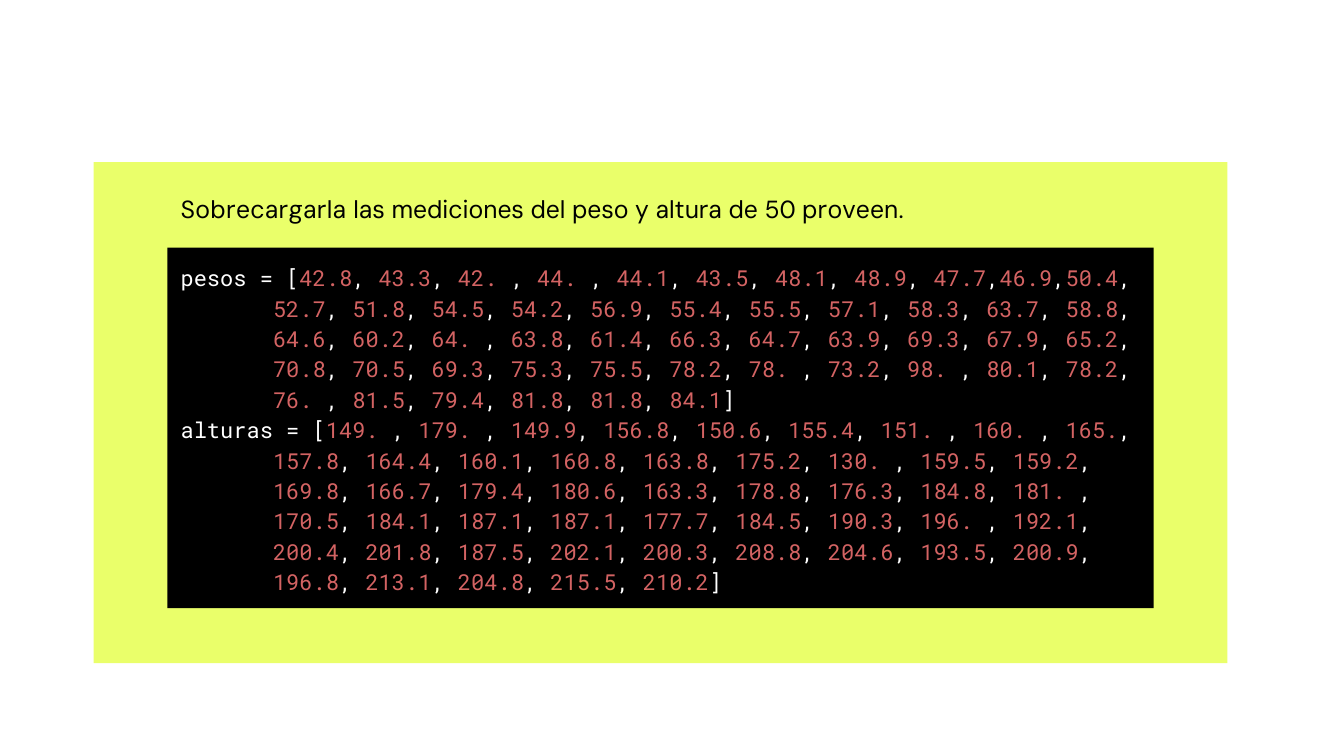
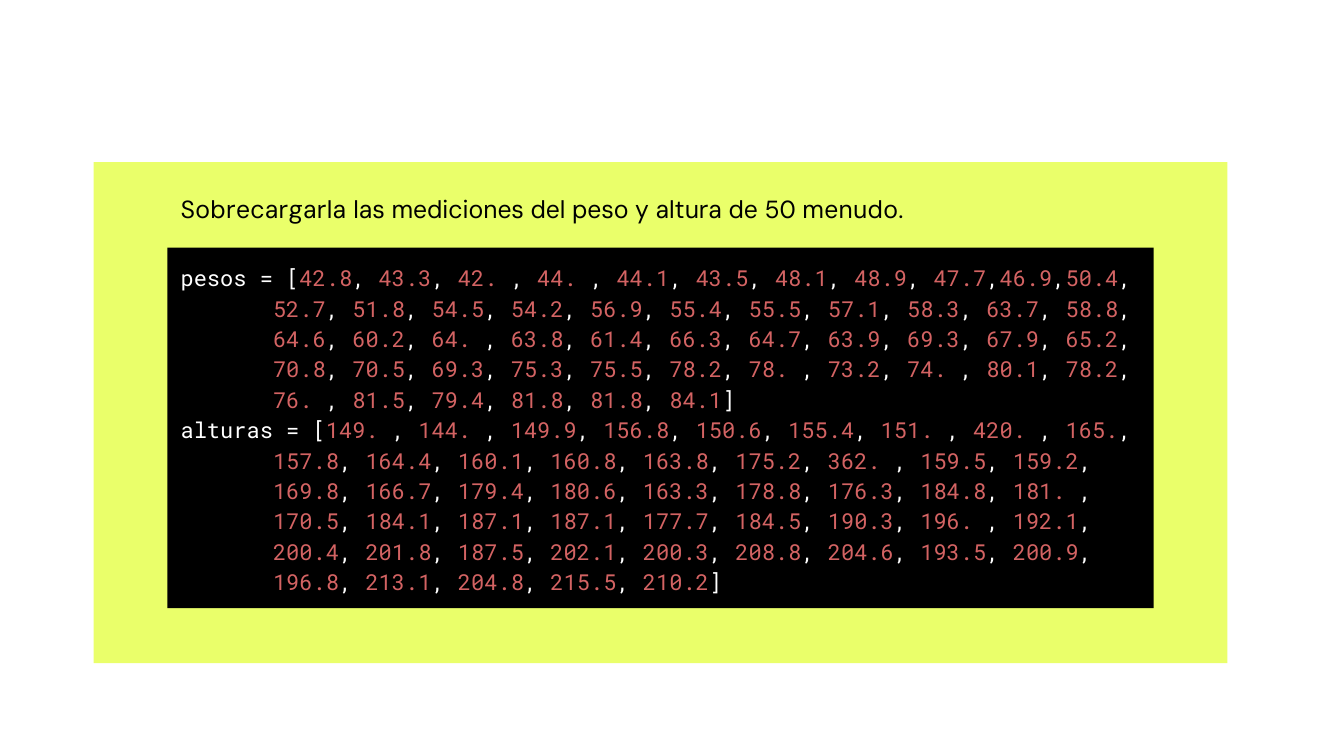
proveen: proveen -> menudo (853, 211)
98: 98 -> 74 (927, 371)
179: 179 -> 144 (445, 431)
160: 160 -> 420 (1000, 431)
130: 130 -> 362 (854, 462)
